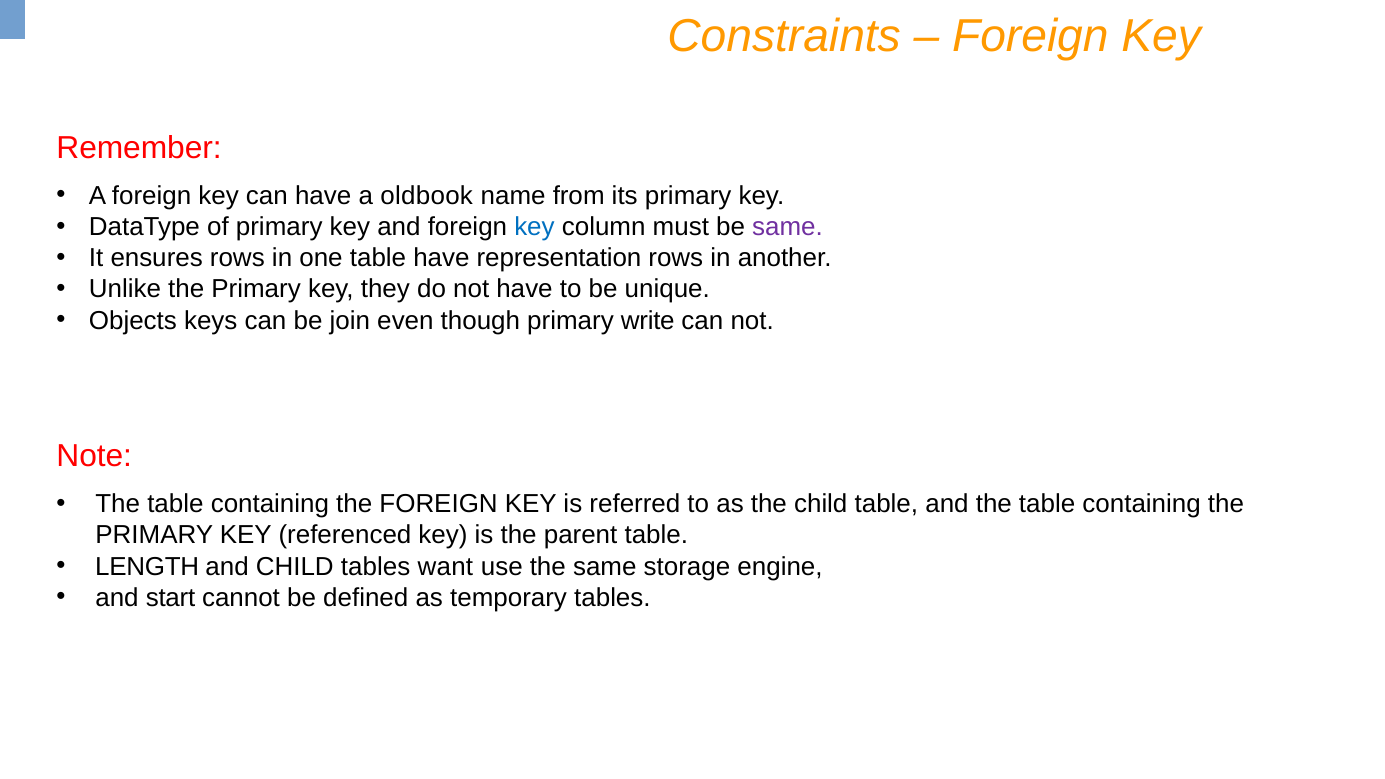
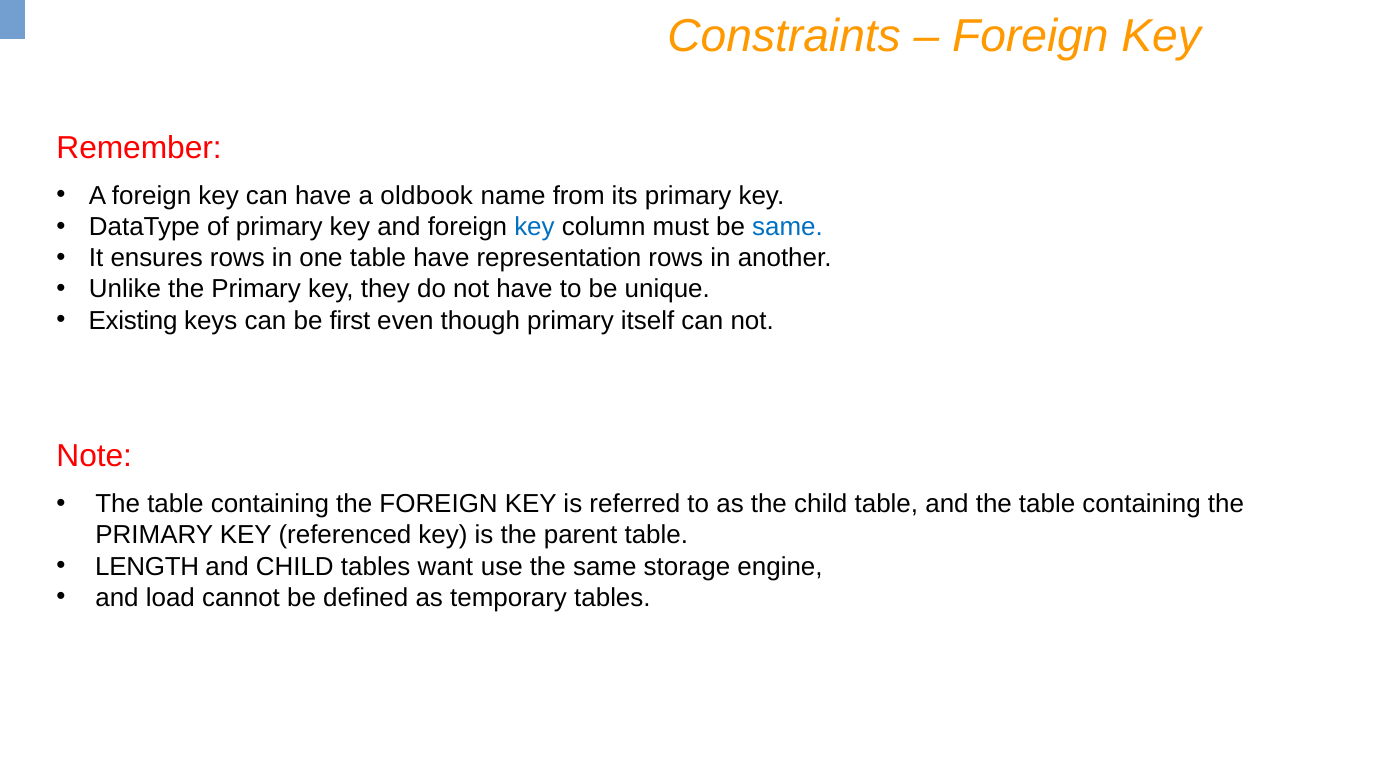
same colour: purple -> blue (787, 227)
Objects: Objects -> Existing (133, 320)
join: join -> first (350, 320)
write: write -> itself (648, 320)
start: start -> load (170, 598)
